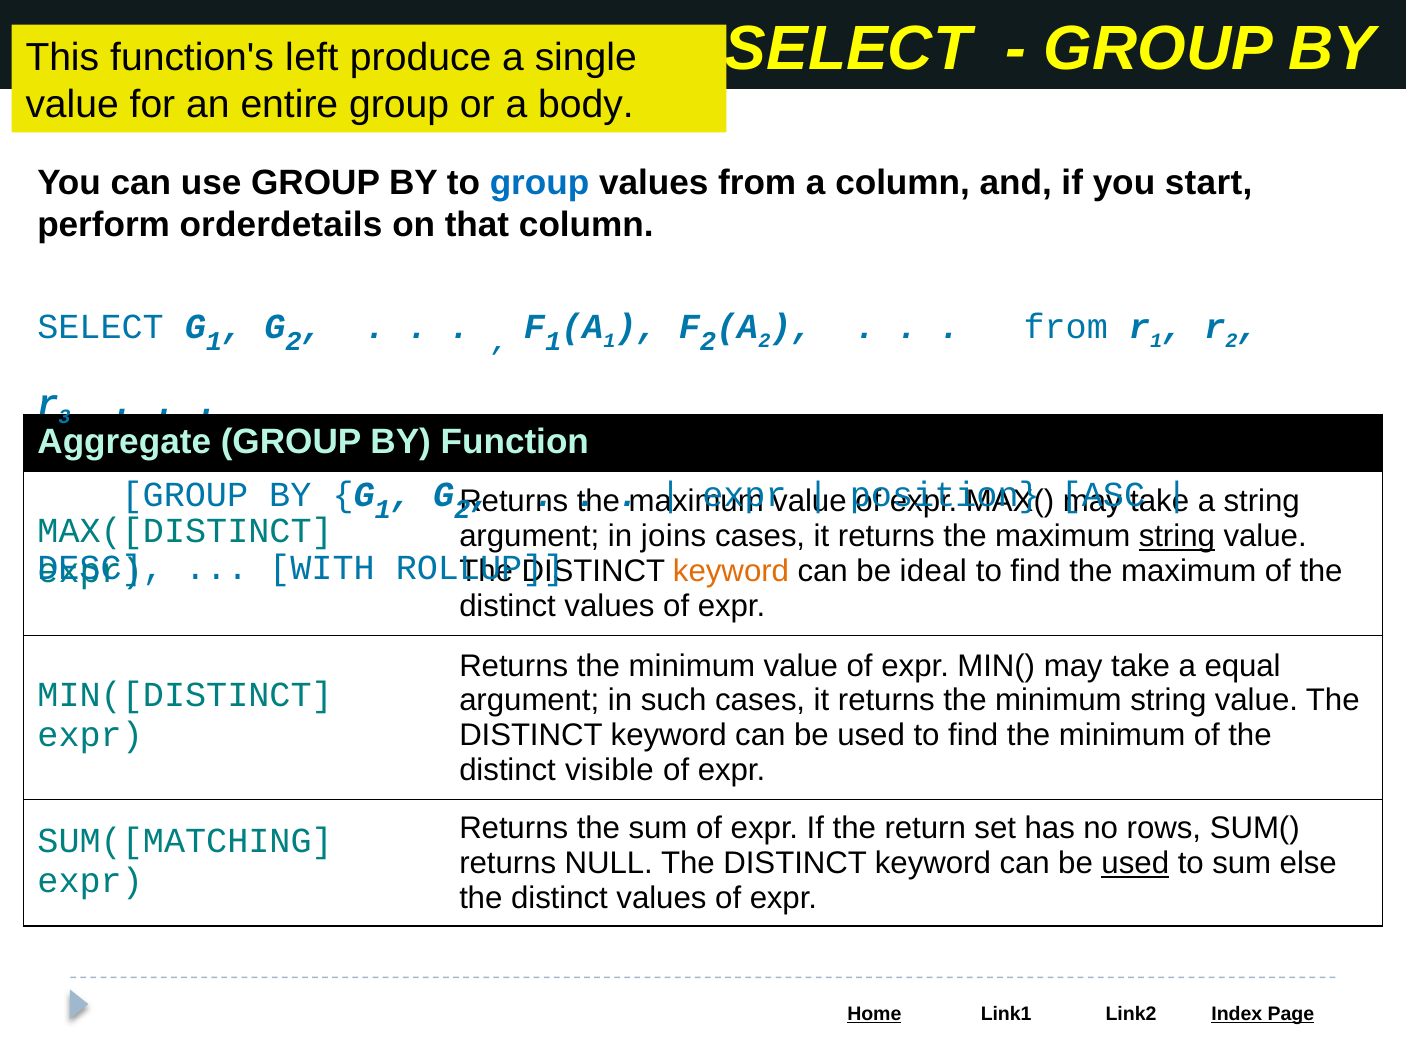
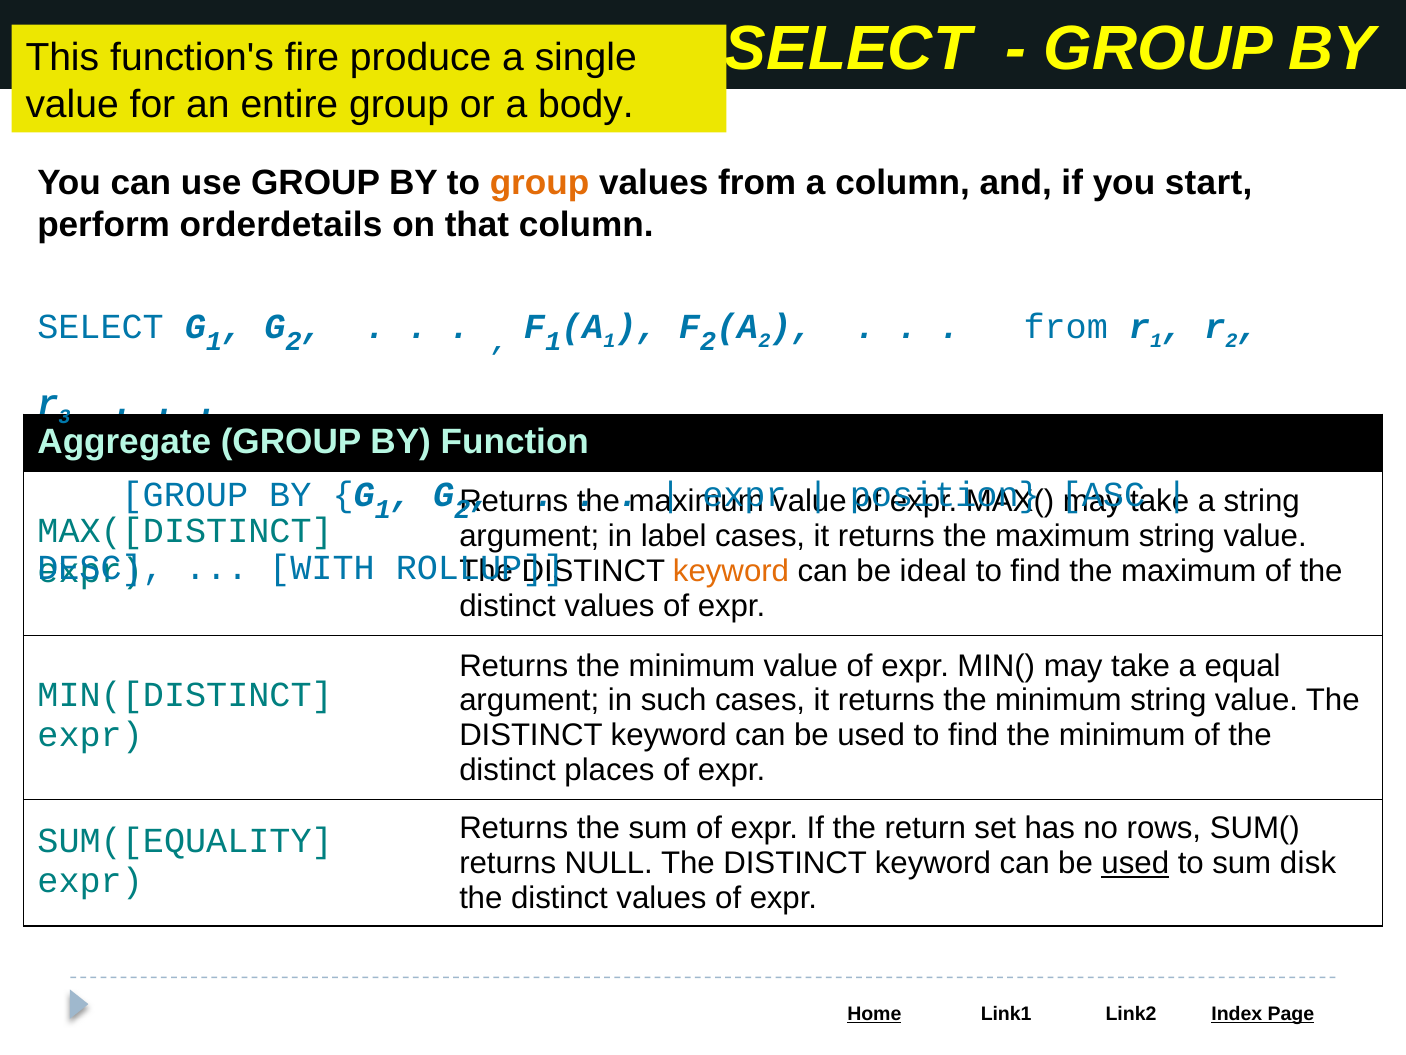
left: left -> fire (312, 58)
group colour: blue -> orange (540, 183)
joins: joins -> label (674, 536)
string underline: present -> none (1177, 536)
visible: visible -> places (610, 770)
SUM([MATCHING: SUM([MATCHING -> SUM([EQUALITY (185, 840)
else: else -> disk (1308, 863)
